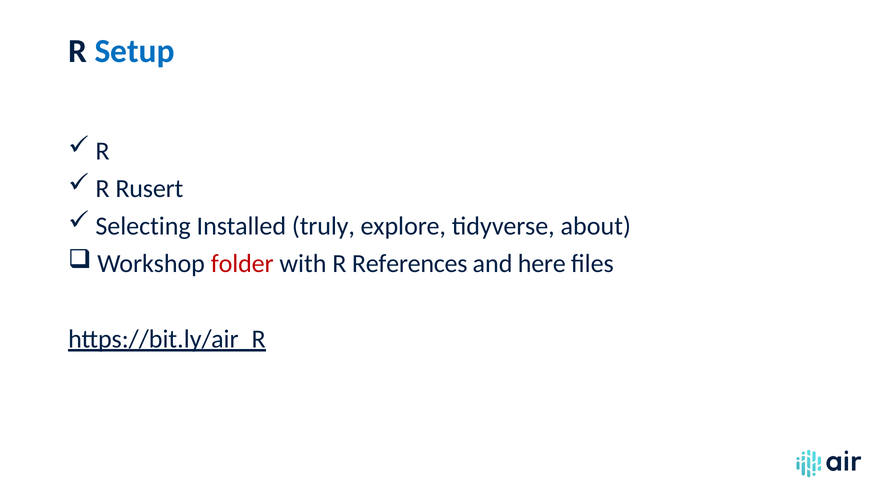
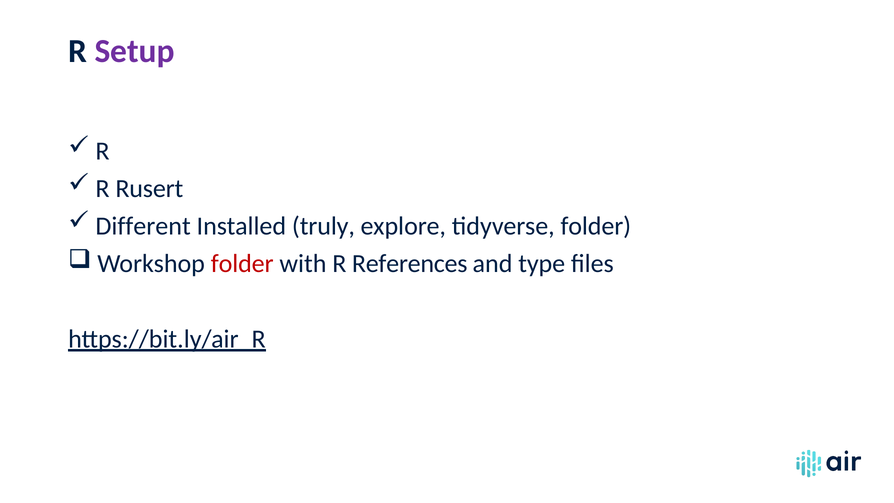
Setup colour: blue -> purple (135, 51)
Selecting: Selecting -> Different (143, 226)
tidyverse about: about -> folder (596, 226)
here: here -> type (542, 264)
